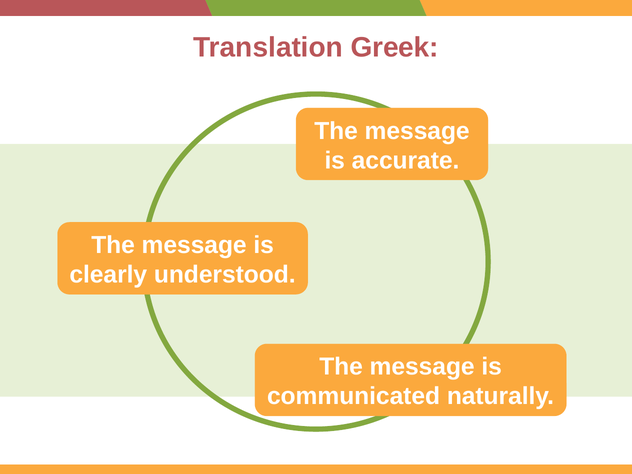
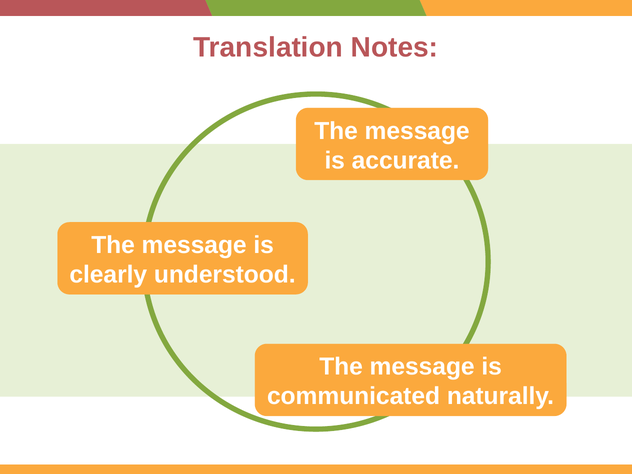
Greek: Greek -> Notes (395, 48)
